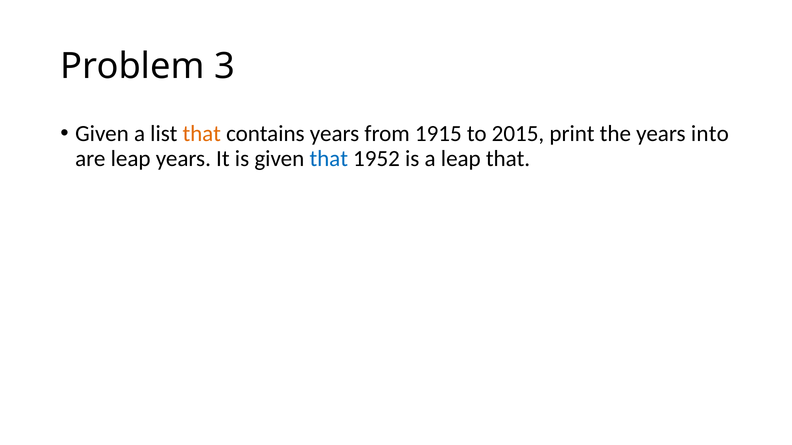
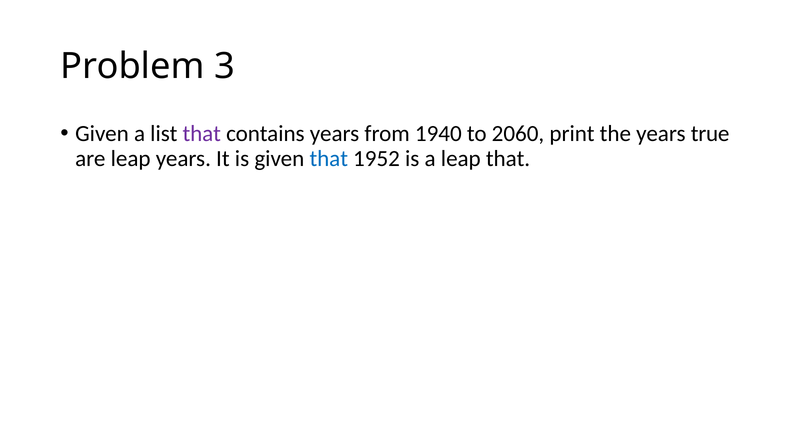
that colour: orange -> purple (202, 134)
1915: 1915 -> 1940 (438, 134)
2015: 2015 -> 2060 (518, 134)
into: into -> true (710, 134)
